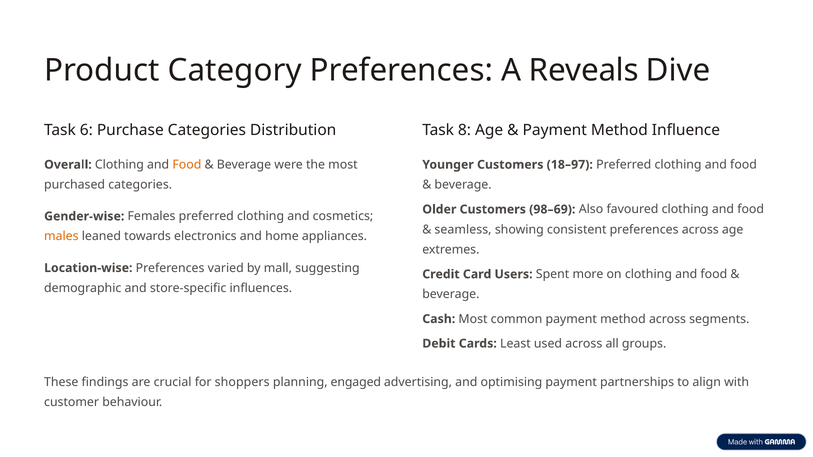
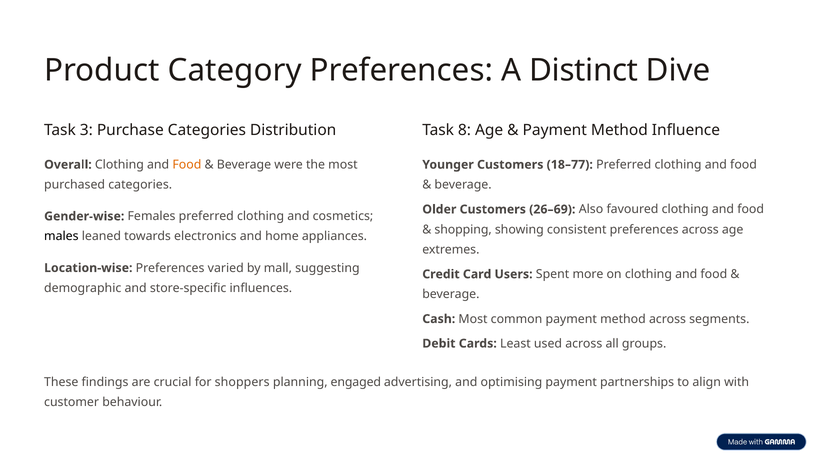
Reveals: Reveals -> Distinct (584, 71)
6: 6 -> 3 (86, 130)
18–97: 18–97 -> 18–77 (570, 165)
98–69: 98–69 -> 26–69 (552, 210)
seamless: seamless -> shopping (463, 230)
males colour: orange -> black (61, 237)
